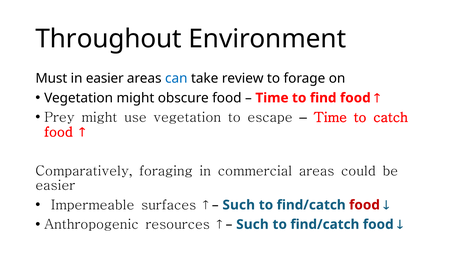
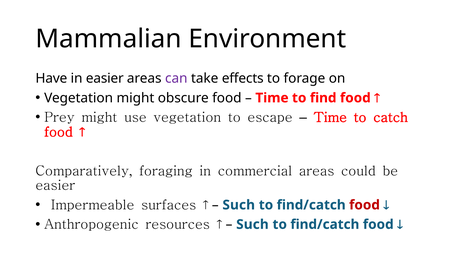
Throughout: Throughout -> Mammalian (109, 39)
Must: Must -> Have (51, 79)
can colour: blue -> purple (176, 79)
review: review -> effects (243, 79)
